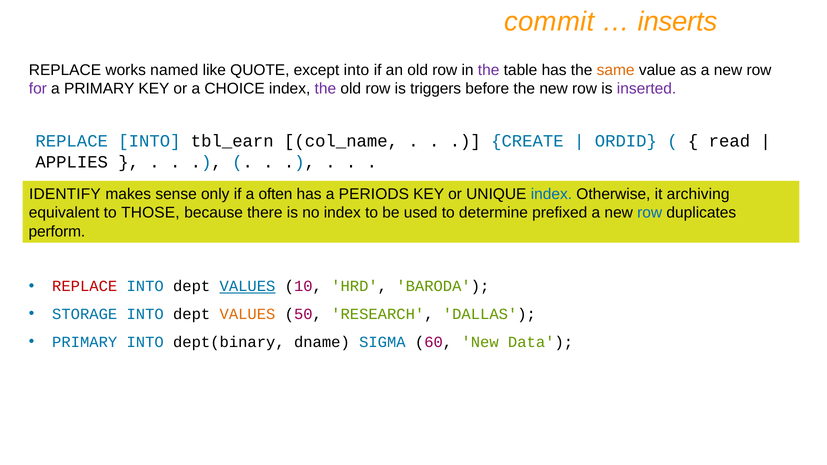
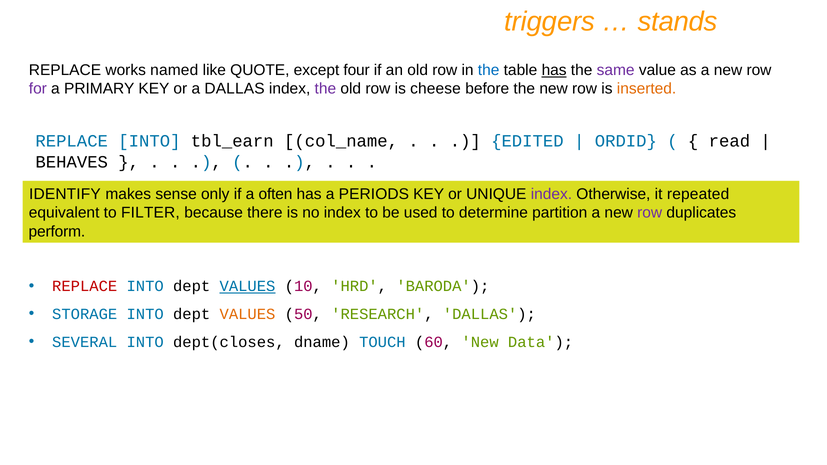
commit: commit -> triggers (550, 22)
inserts: inserts -> stands (678, 22)
except into: into -> four (357, 70)
the colour: purple -> blue (489, 70)
has underline: none -> present (554, 70)
same colour: orange -> purple (616, 70)
a CHOICE: CHOICE -> DALLAS (234, 89)
triggers: triggers -> cheese (436, 89)
inserted colour: purple -> orange (647, 89)
CREATE: CREATE -> EDITED (527, 141)
APPLIES: APPLIES -> BEHAVES (72, 162)
index colour: blue -> purple (551, 194)
archiving: archiving -> repeated (698, 194)
THOSE: THOSE -> FILTER (150, 213)
prefixed: prefixed -> partition (560, 213)
row colour: blue -> purple (650, 213)
PRIMARY: PRIMARY -> SEVERAL (85, 342)
dept(binary: dept(binary -> dept(closes (229, 342)
SIGMA: SIGMA -> TOUCH (382, 342)
